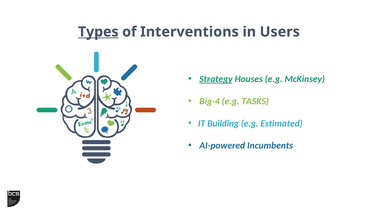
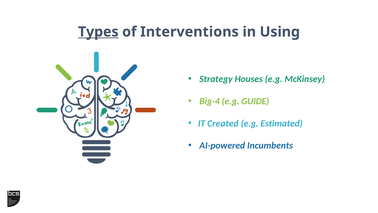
Users: Users -> Using (280, 32)
Strategy underline: present -> none (216, 79)
TASKS: TASKS -> GUIDE (255, 101)
Building: Building -> Created (223, 123)
